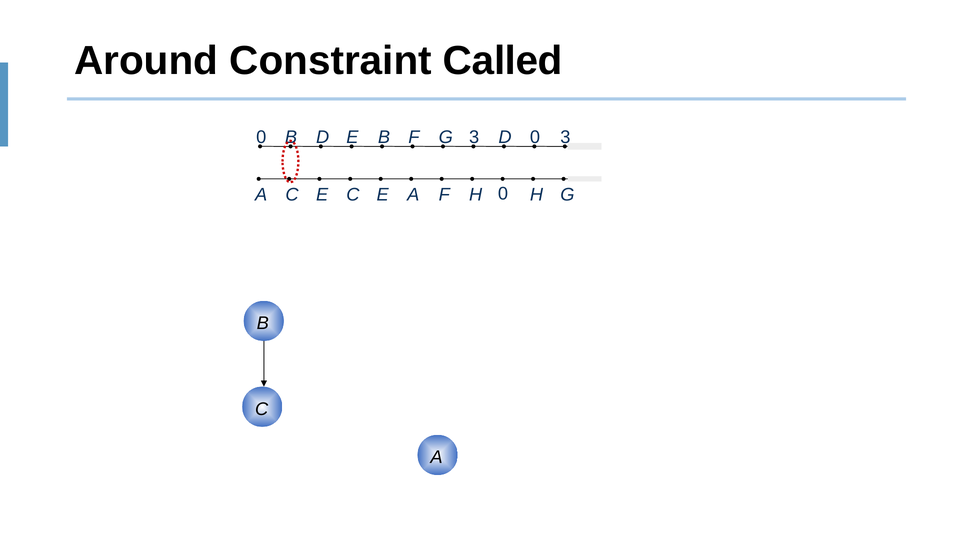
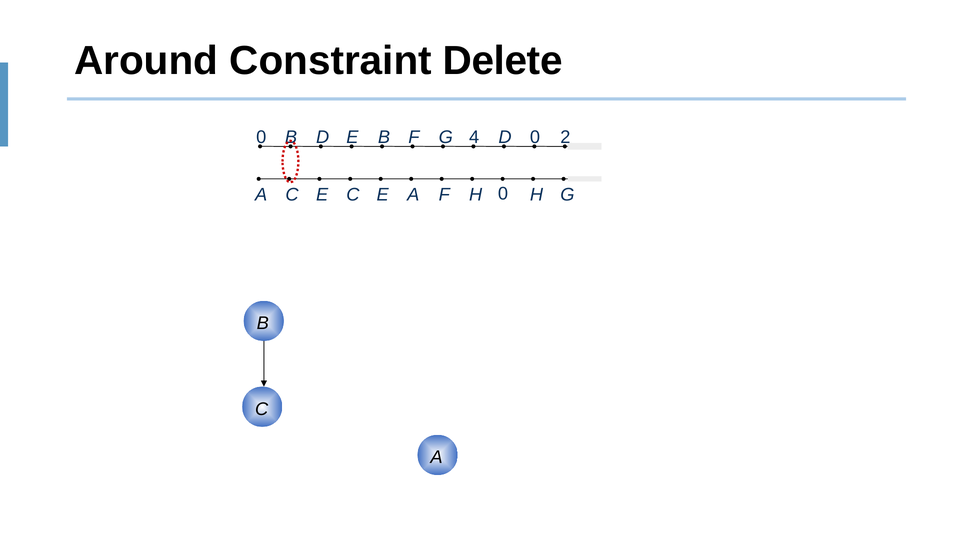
Called: Called -> Delete (503, 61)
F 3: 3 -> 4 (474, 137)
0 3: 3 -> 2 (565, 137)
